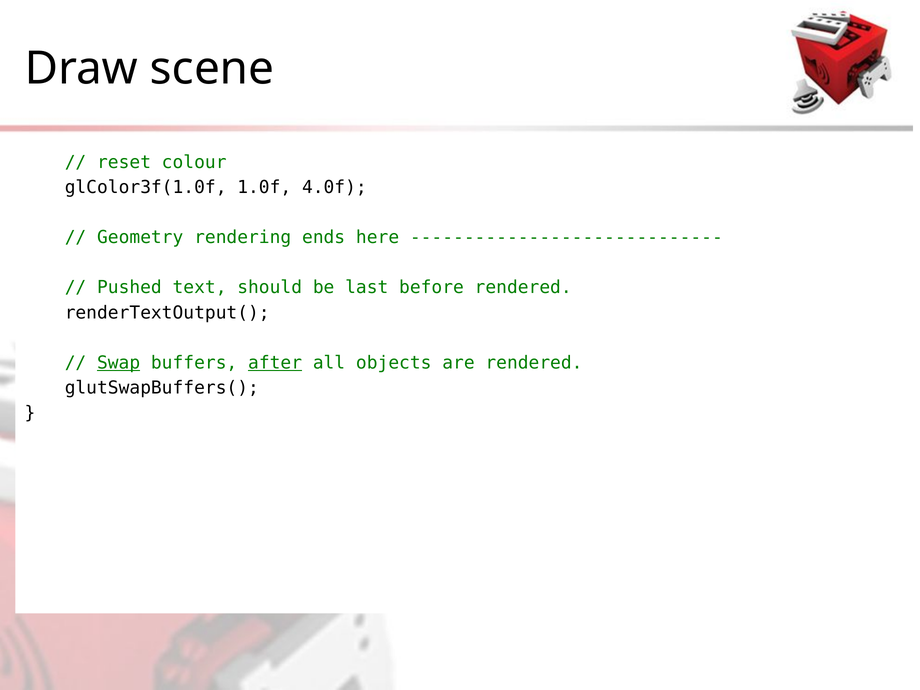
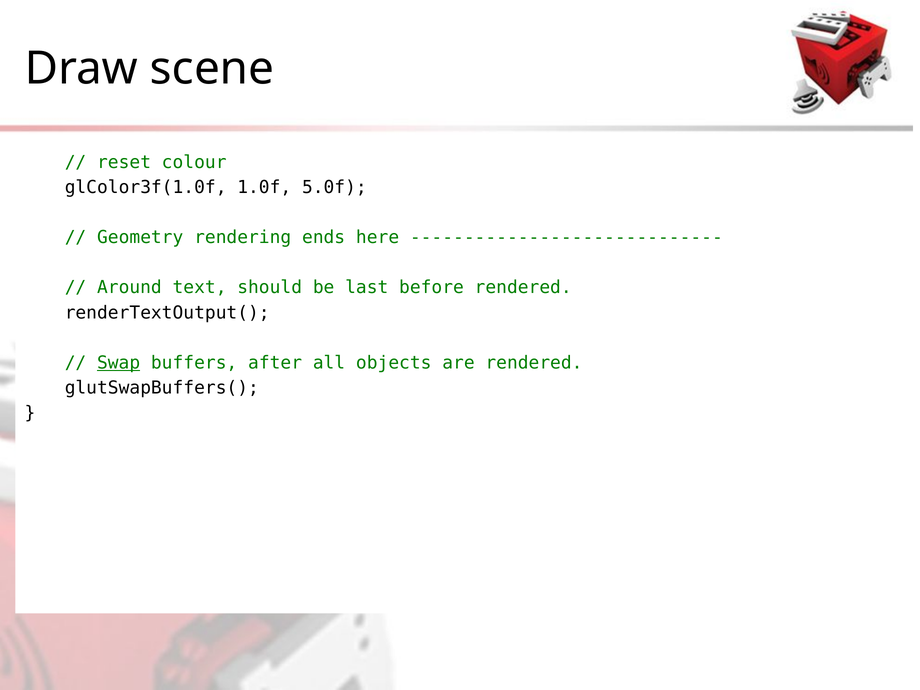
4.0f: 4.0f -> 5.0f (334, 187)
Pushed: Pushed -> Around (129, 288)
after underline: present -> none (275, 363)
